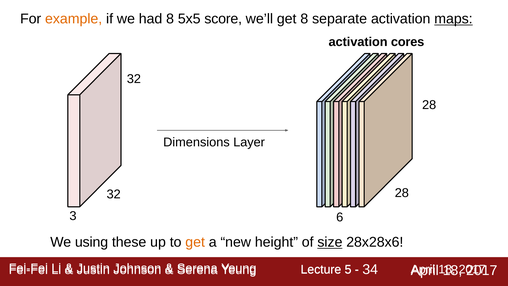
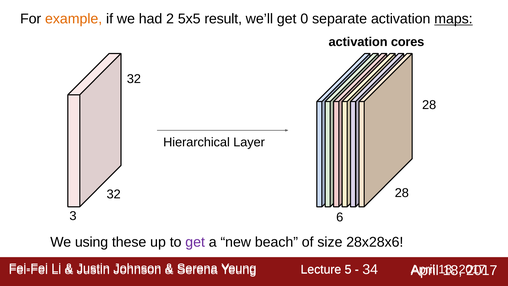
had 8: 8 -> 2 (170, 19)
score: score -> result (223, 19)
get 8: 8 -> 0 (304, 19)
Dimensions: Dimensions -> Hierarchical (197, 142)
get colour: orange -> purple (195, 242)
height: height -> beach (276, 242)
size underline: present -> none (330, 242)
